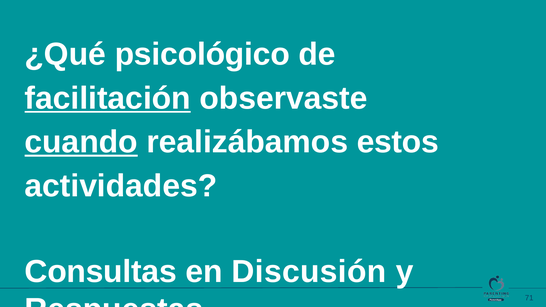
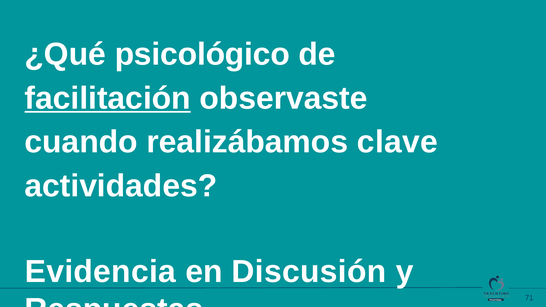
cuando underline: present -> none (81, 142)
estos: estos -> clave (397, 142)
Consultas: Consultas -> Evidencia (100, 272)
